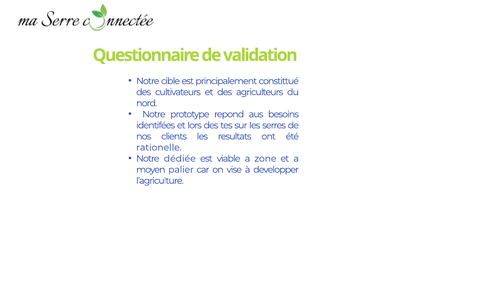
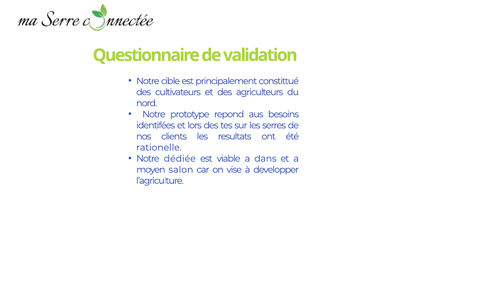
zone: zone -> dans (265, 158)
palier: palier -> salon (181, 170)
